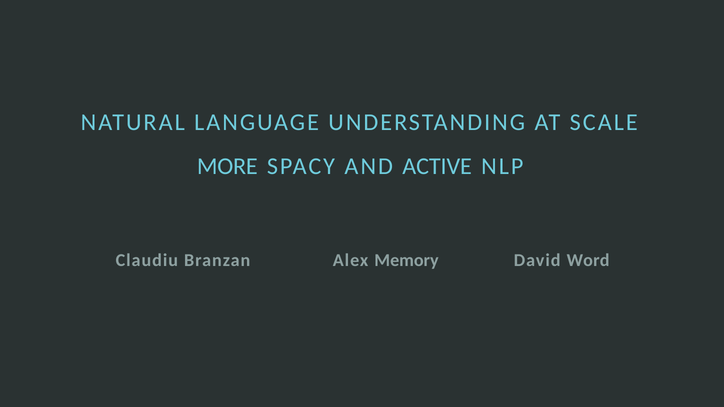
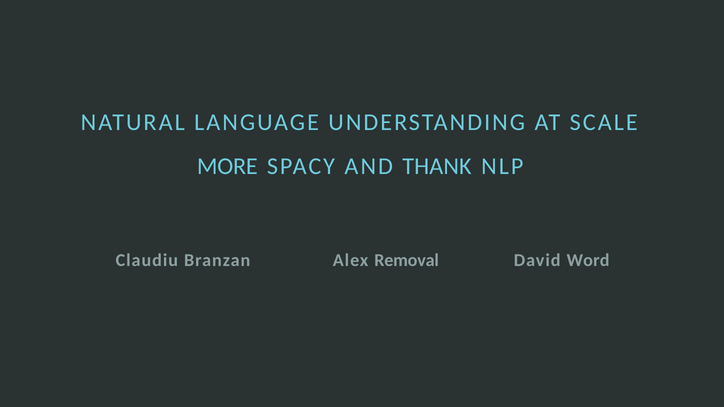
ACTIVE: ACTIVE -> THANK (437, 166)
Memory: Memory -> Removal (407, 261)
